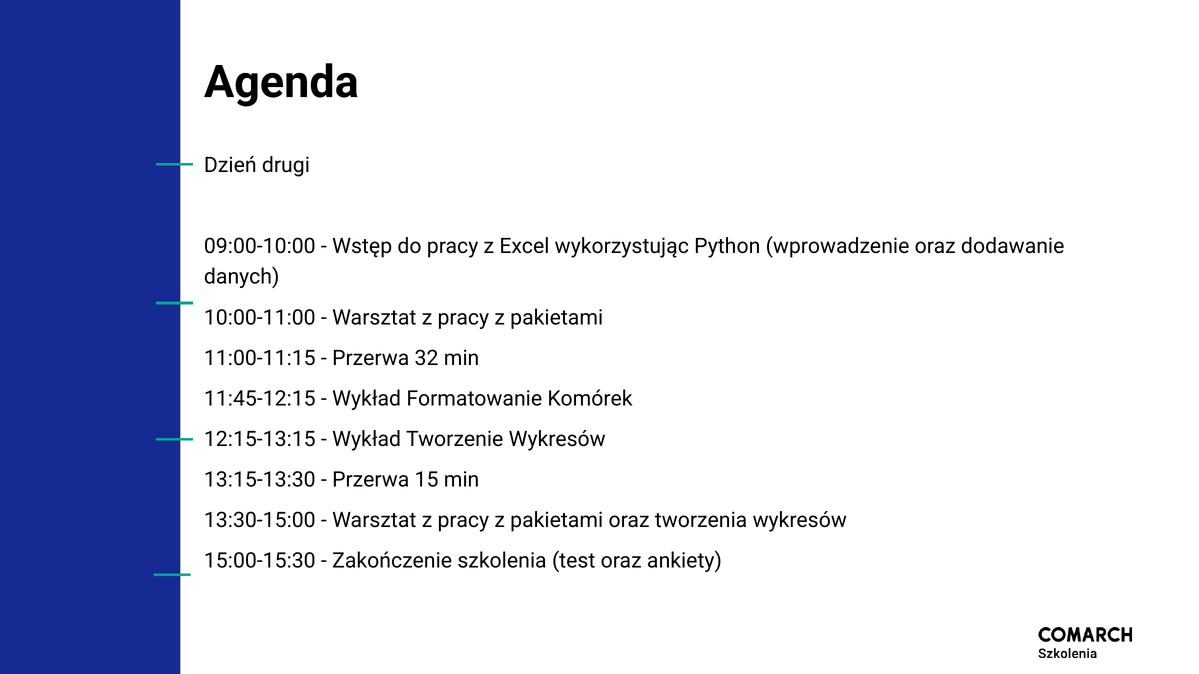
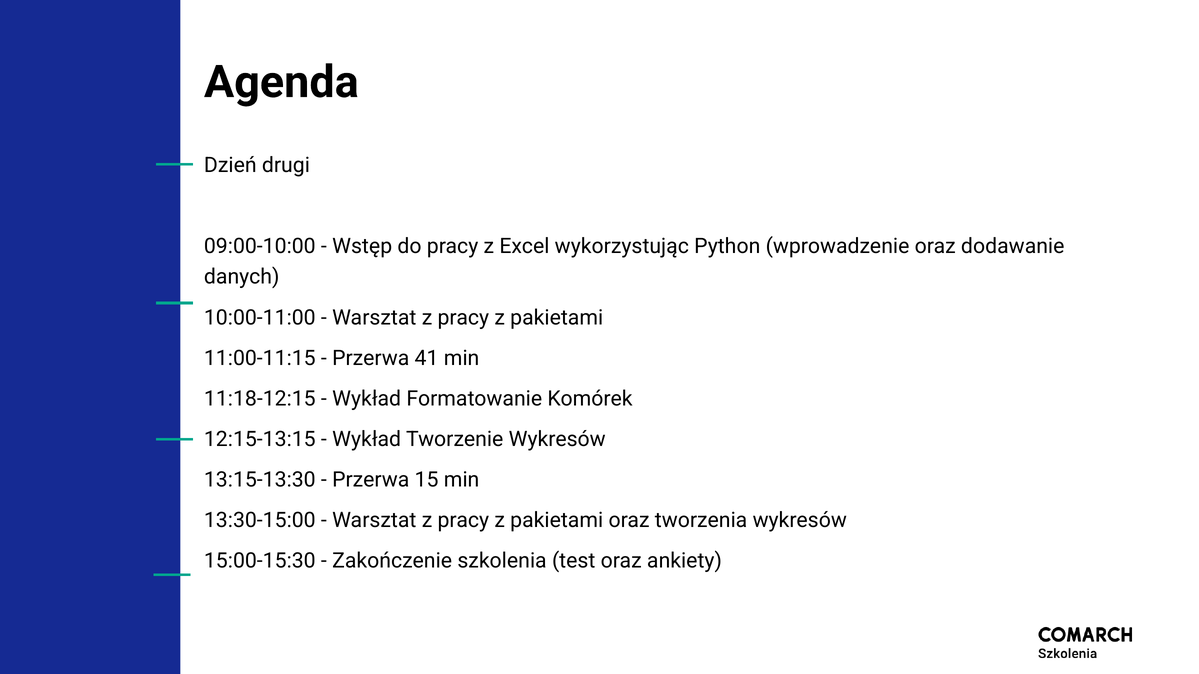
32: 32 -> 41 (427, 358)
11:45-12:15: 11:45-12:15 -> 11:18-12:15 (260, 399)
